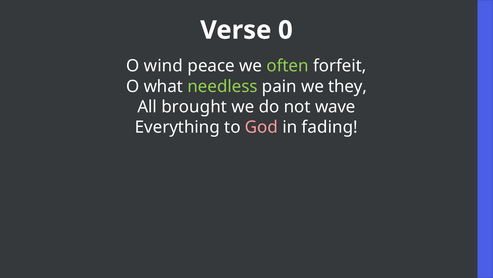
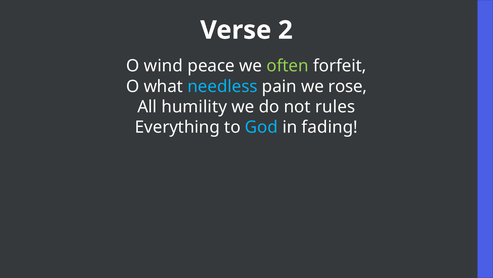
0: 0 -> 2 (285, 30)
needless colour: light green -> light blue (223, 86)
they: they -> rose (348, 86)
brought: brought -> humility (194, 107)
wave: wave -> rules (335, 107)
God colour: pink -> light blue (261, 127)
